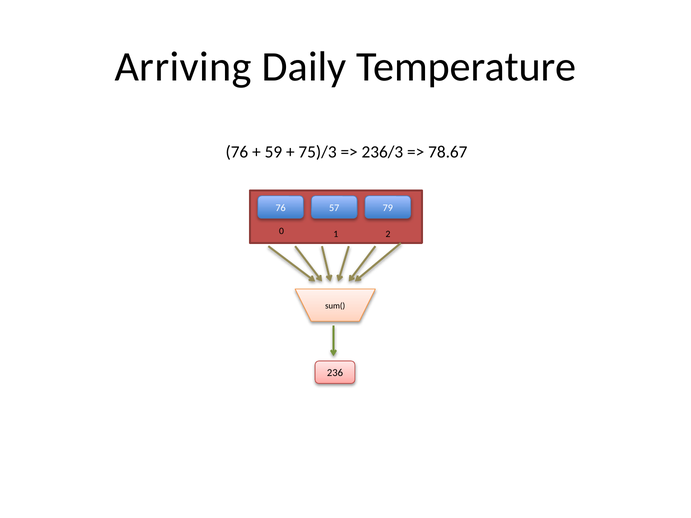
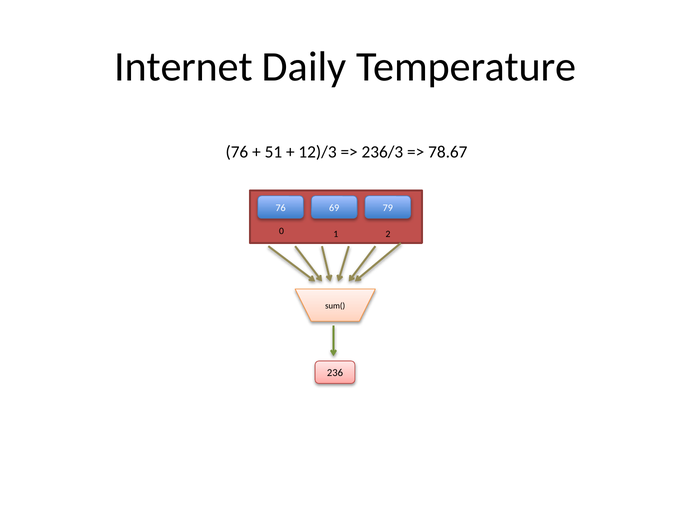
Arriving: Arriving -> Internet (184, 67)
59: 59 -> 51 (273, 152)
75)/3: 75)/3 -> 12)/3 (318, 152)
57: 57 -> 69 (334, 208)
